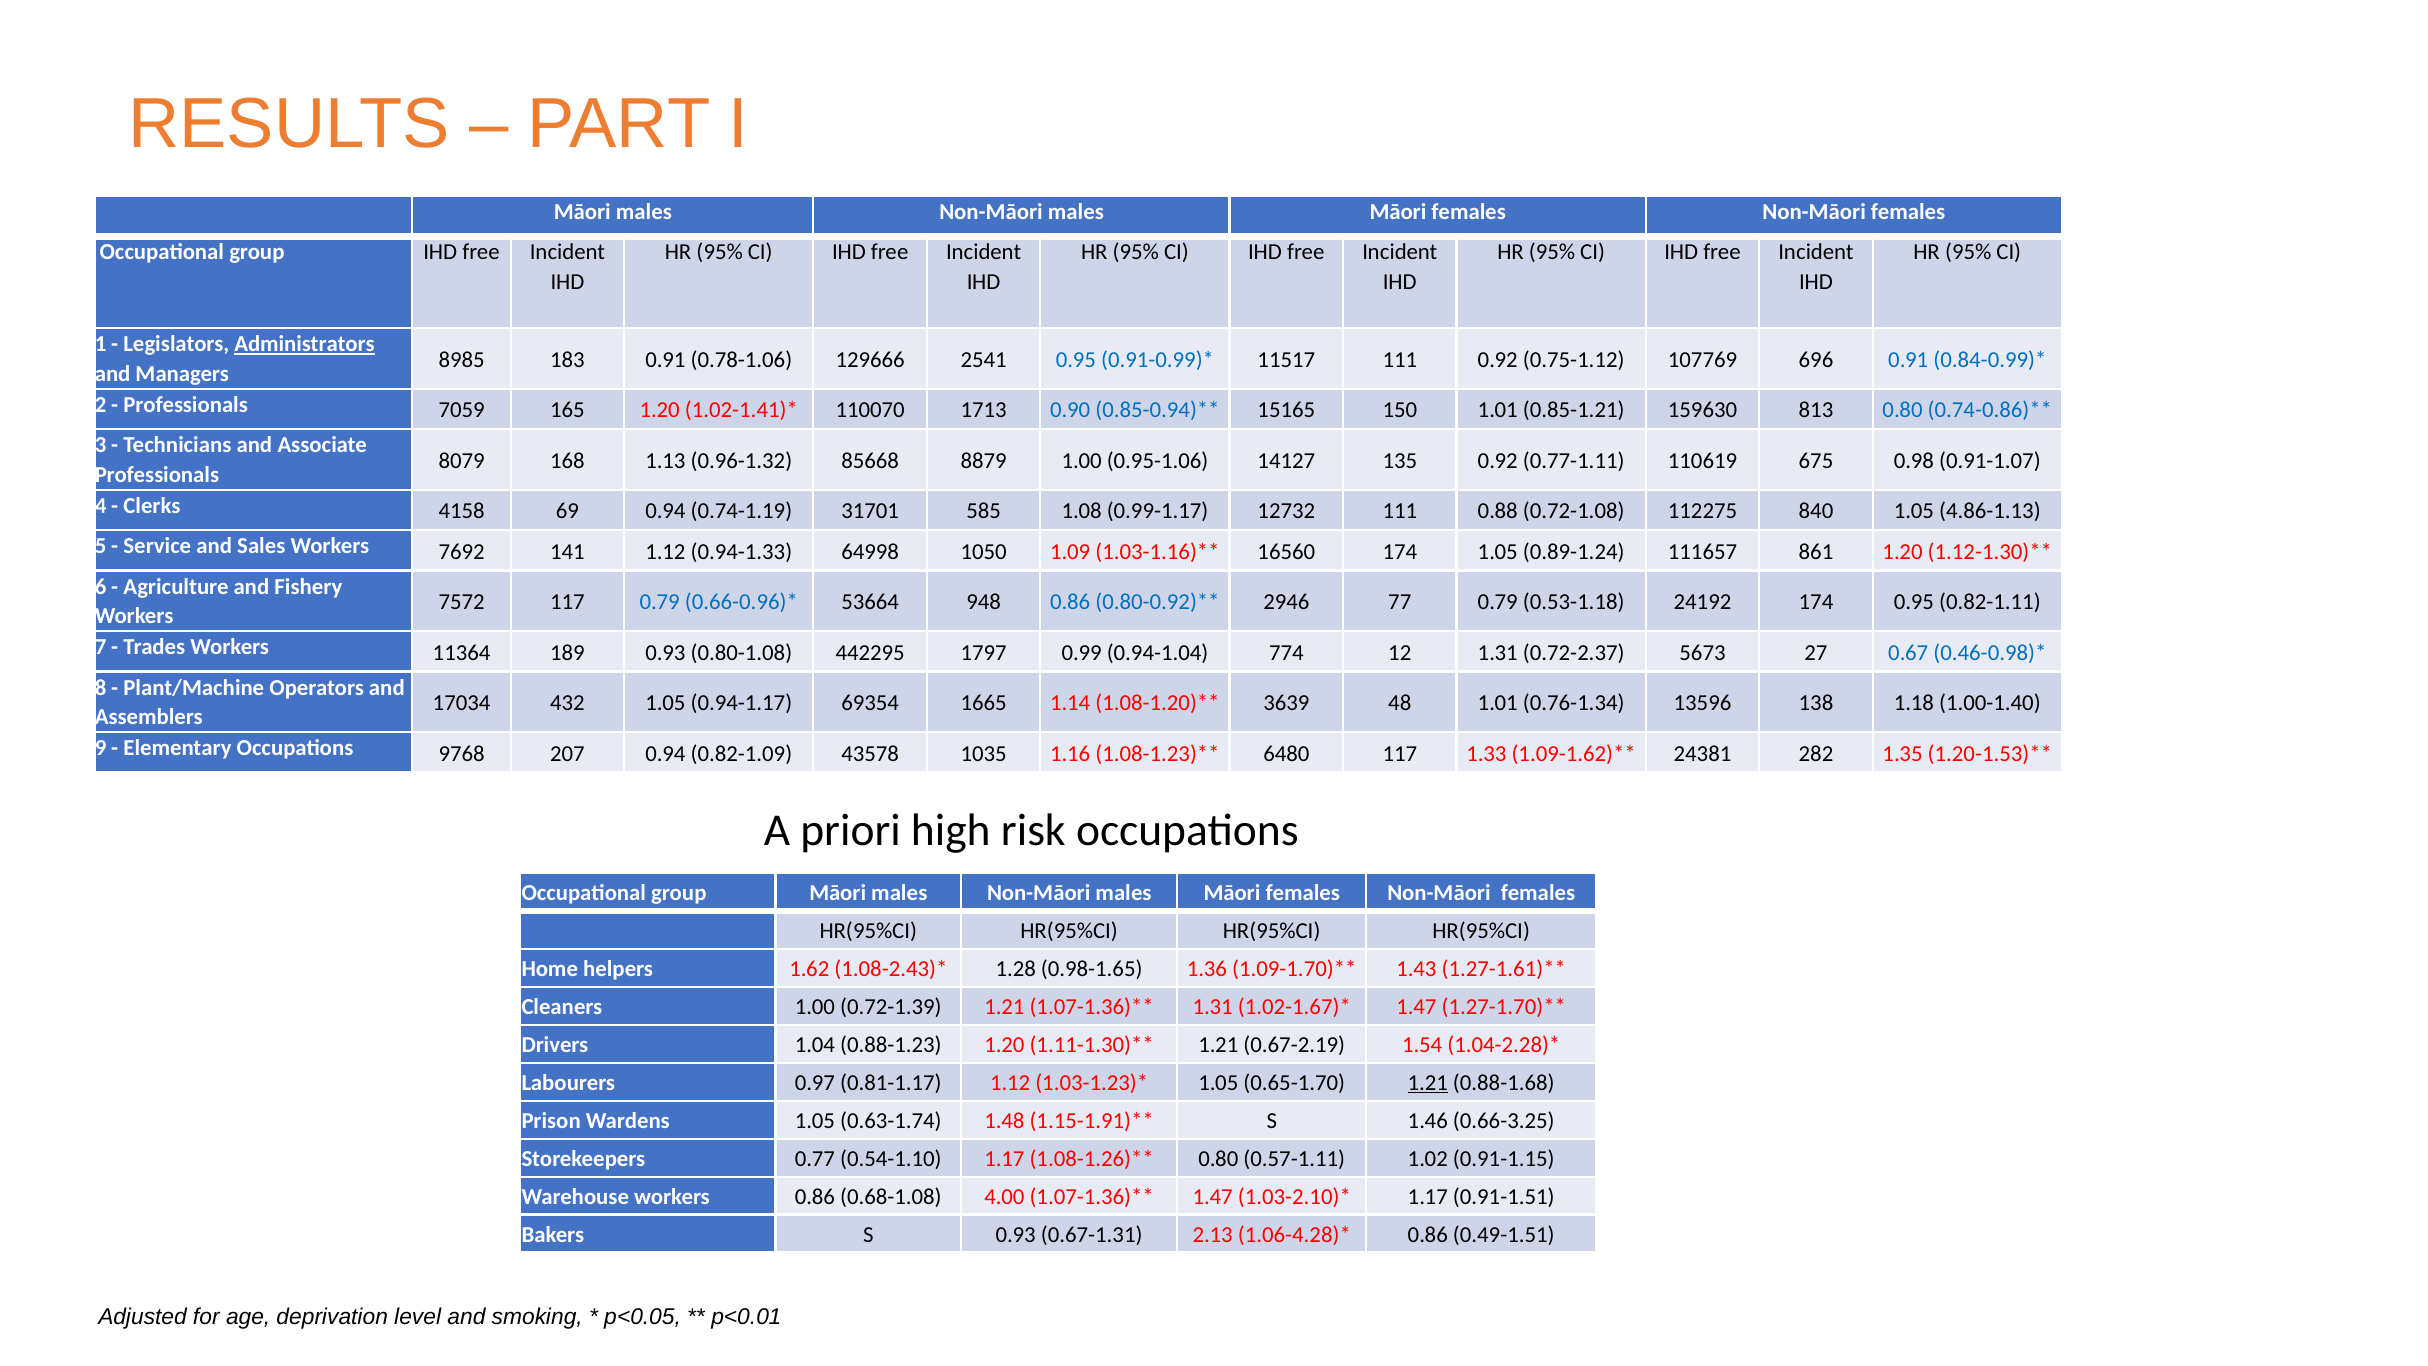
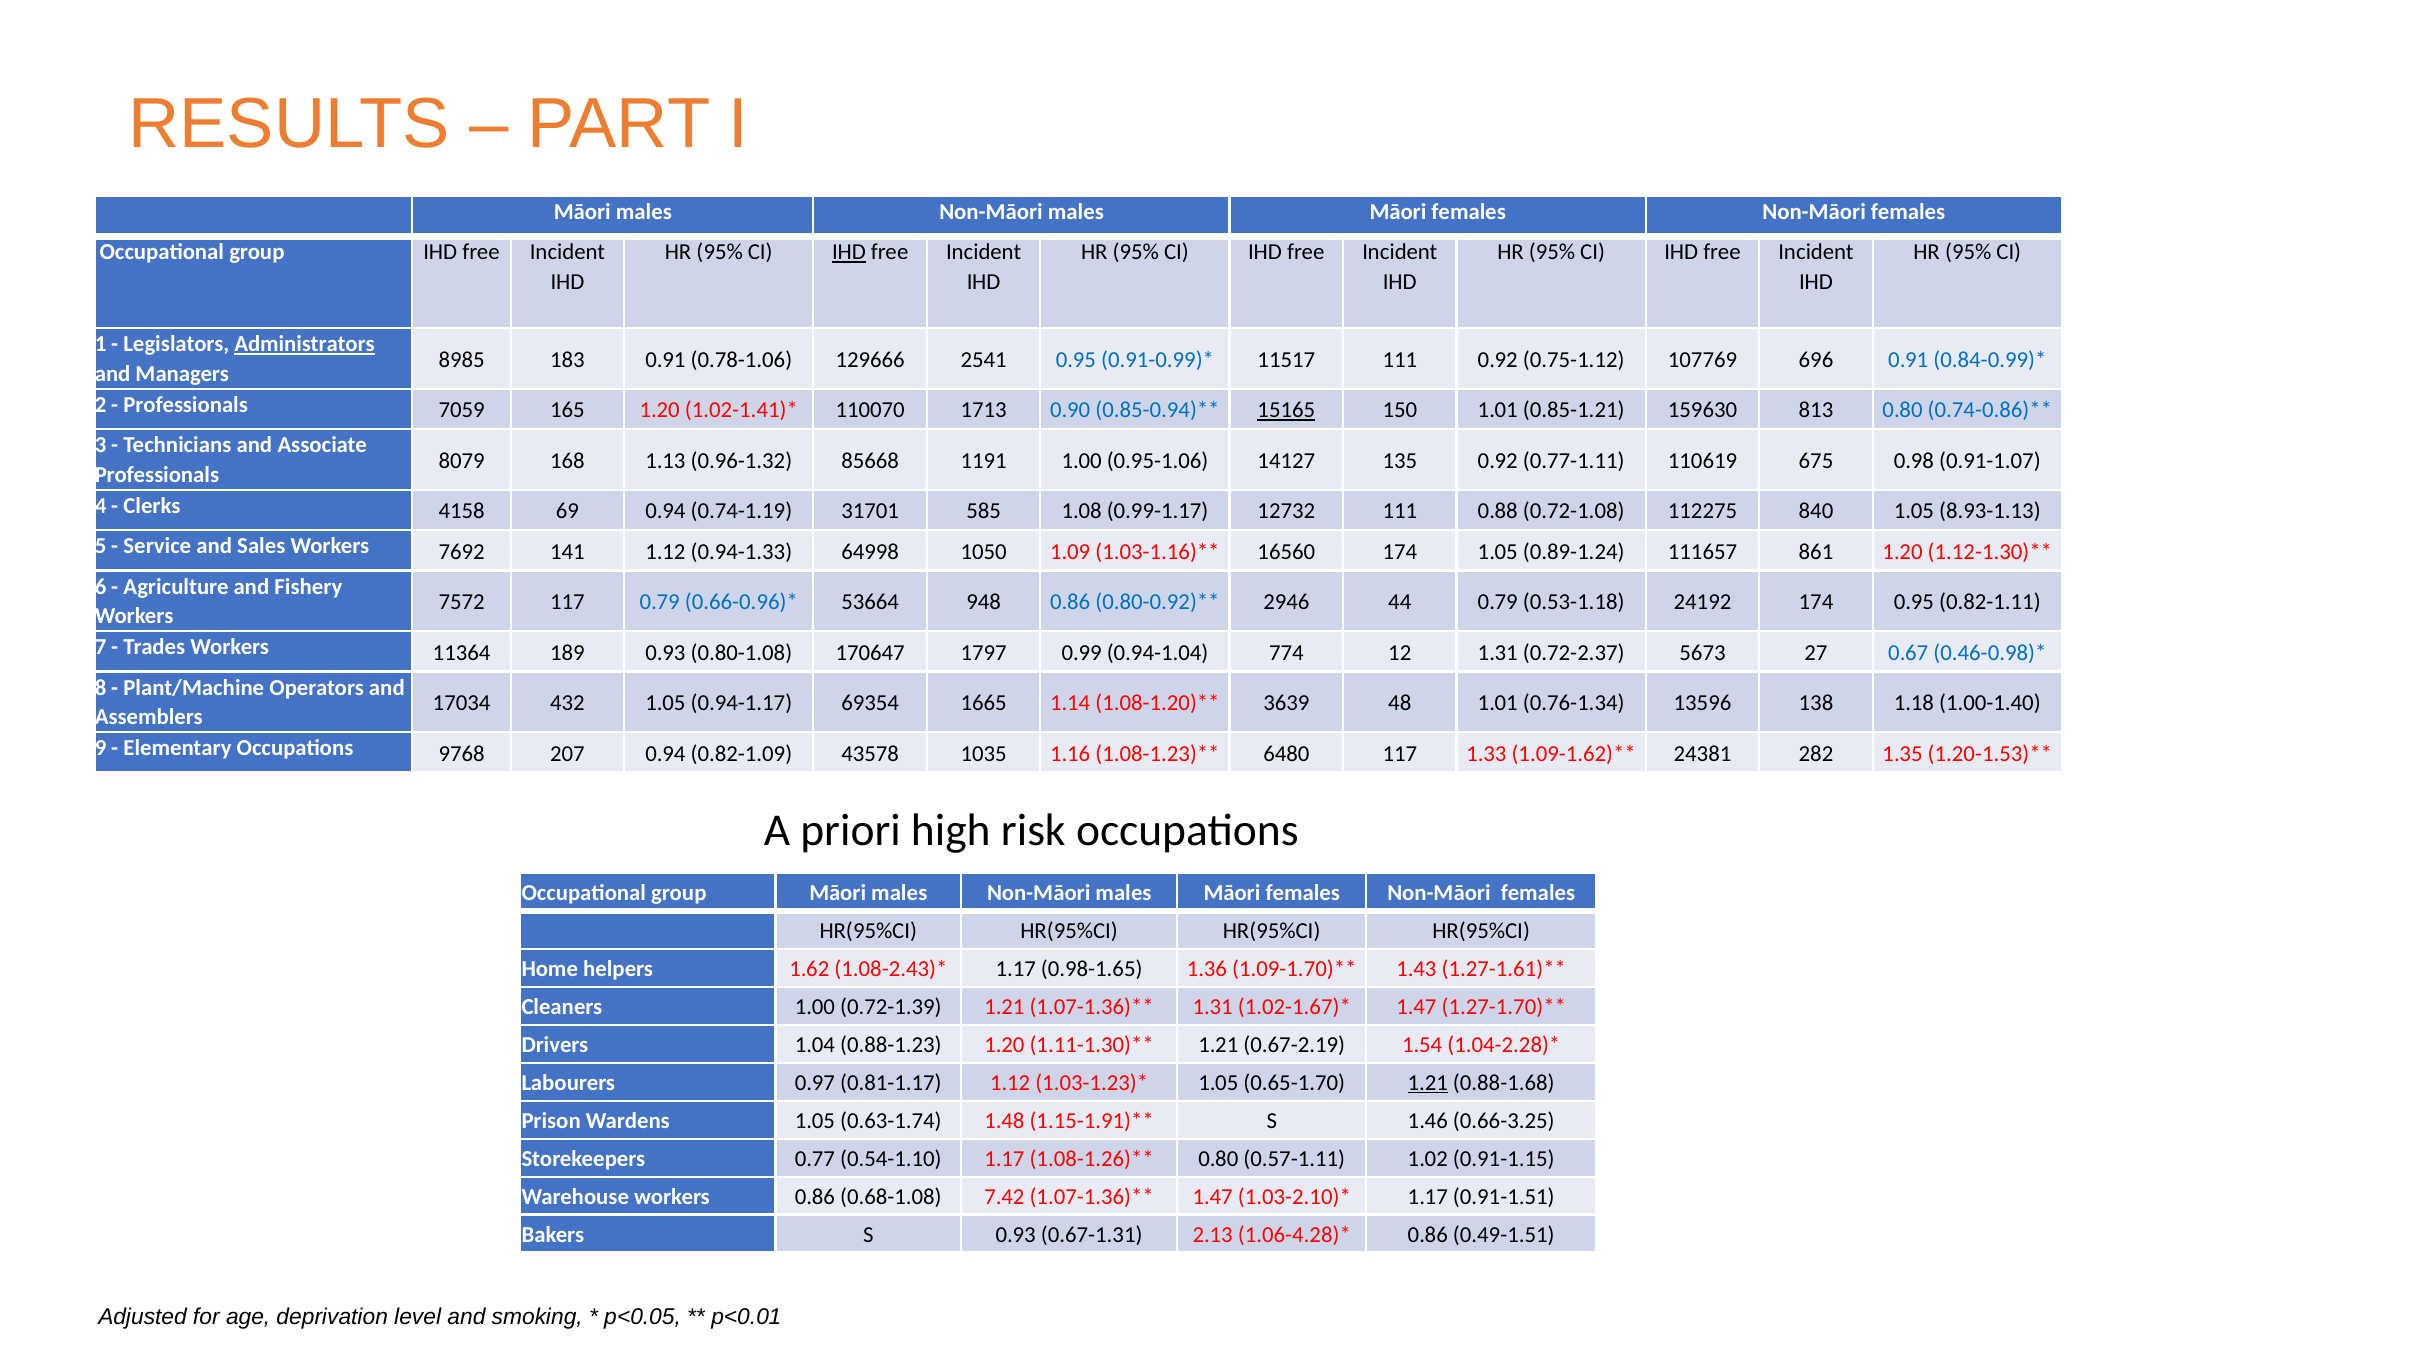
IHD underline: none -> present (849, 252)
15165 underline: none -> present (1286, 410)
8879: 8879 -> 1191 (984, 461)
4.86-1.13: 4.86-1.13 -> 8.93-1.13 (1990, 511)
77: 77 -> 44 (1400, 602)
442295: 442295 -> 170647 (870, 652)
1.28: 1.28 -> 1.17 (1016, 969)
4.00: 4.00 -> 7.42 (1004, 1196)
